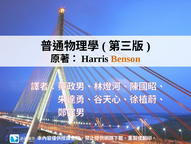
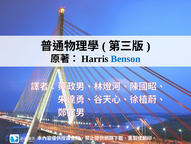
Benson colour: orange -> blue (126, 59)
